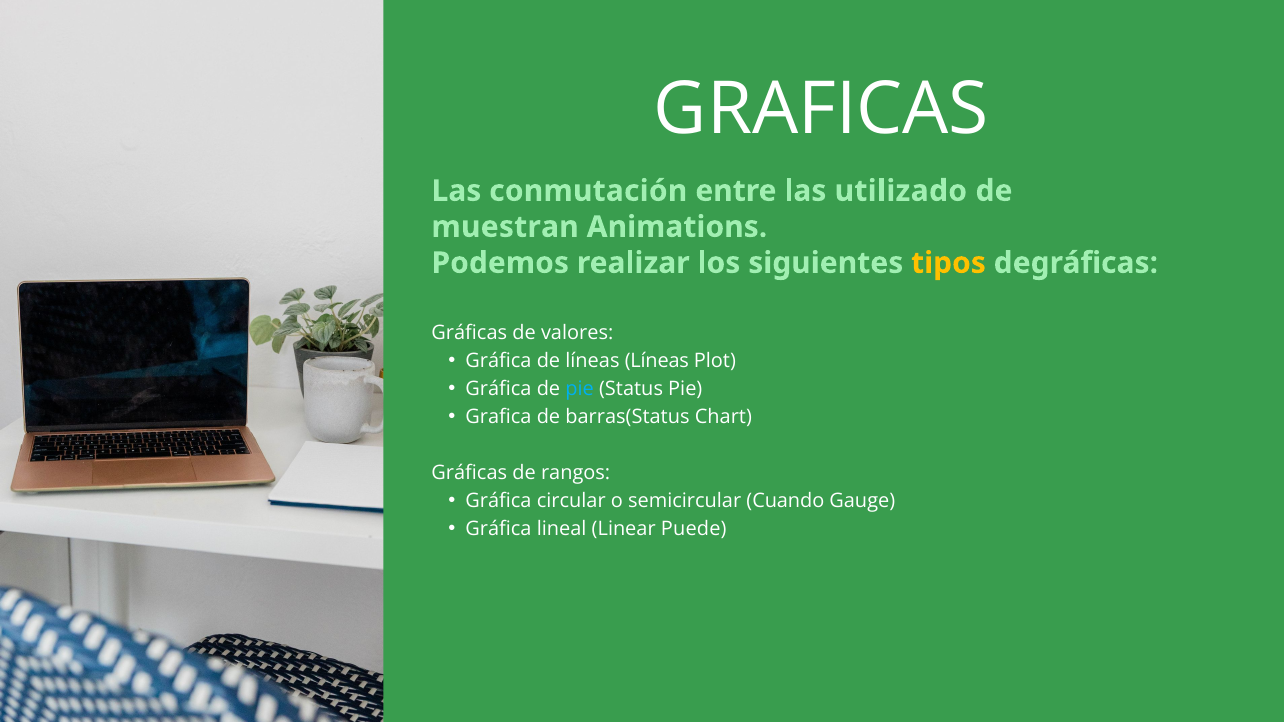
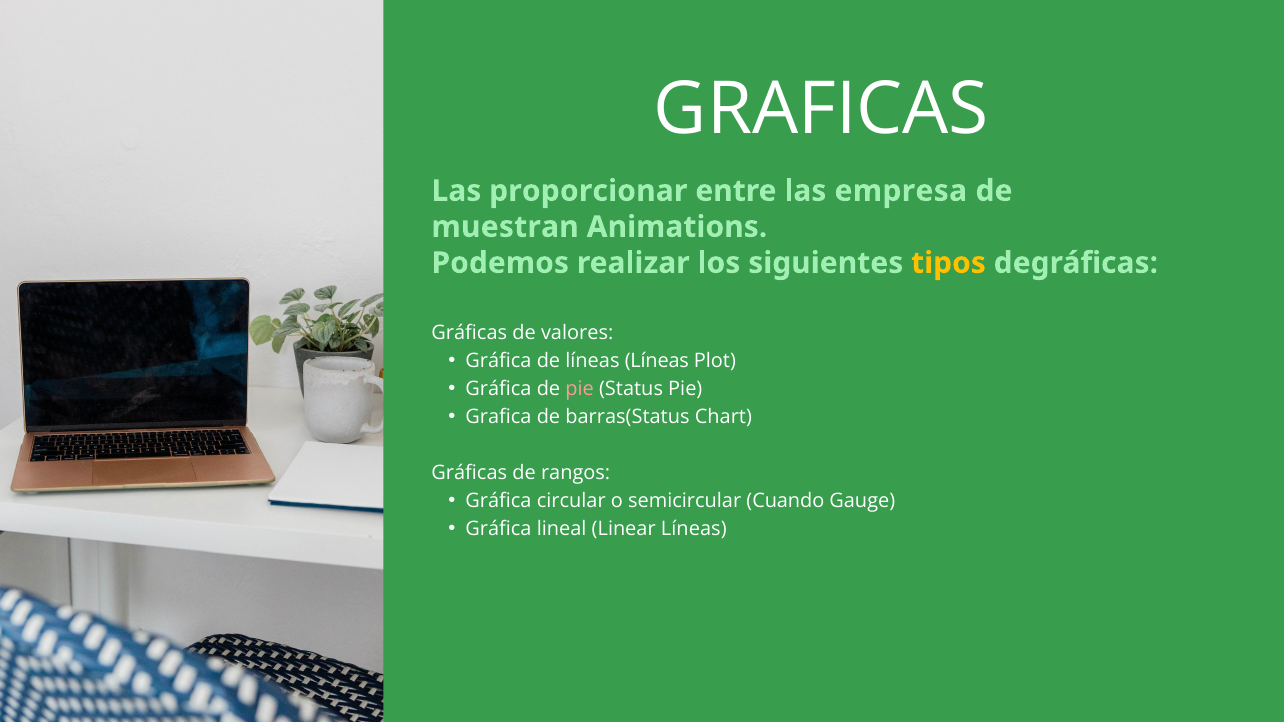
conmutación: conmutación -> proporcionar (588, 191)
utilizado: utilizado -> empresa (901, 191)
pie colour: light blue -> pink (580, 389)
Linear Puede: Puede -> Líneas (694, 529)
